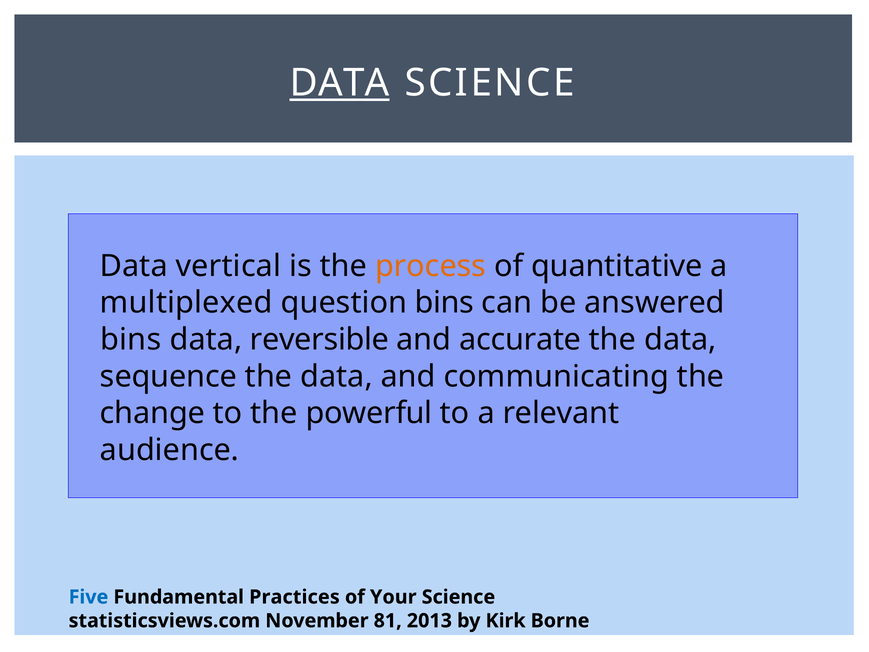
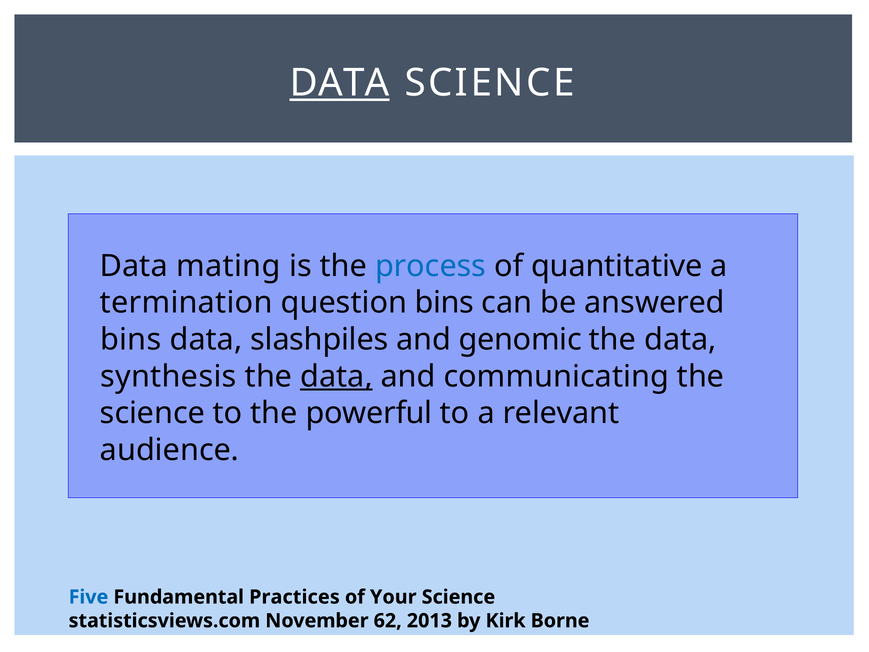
vertical: vertical -> mating (228, 266)
process colour: orange -> blue (431, 266)
multiplexed: multiplexed -> termination (186, 303)
reversible: reversible -> slashpiles (319, 339)
accurate: accurate -> genomic (520, 339)
sequence: sequence -> synthesis (168, 376)
data underline: none -> present (336, 376)
change: change -> science (152, 413)
81: 81 -> 62 (388, 621)
